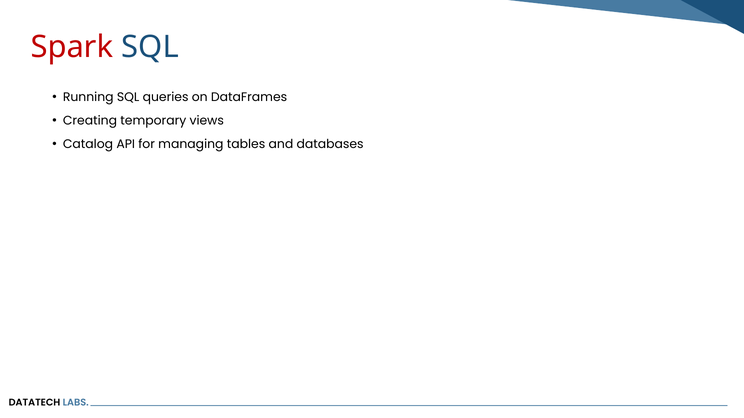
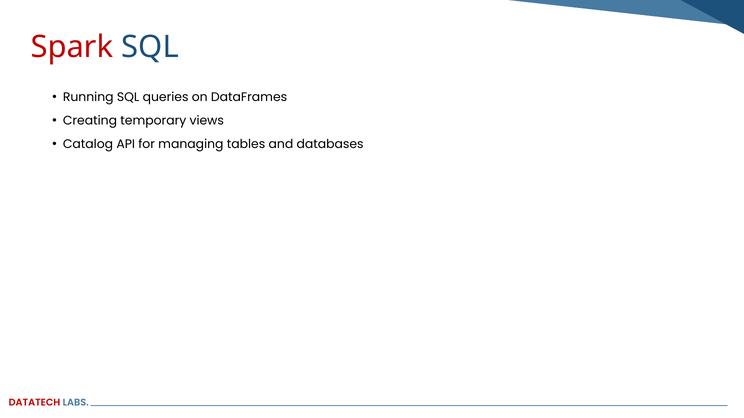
DATATECH colour: black -> red (34, 403)
